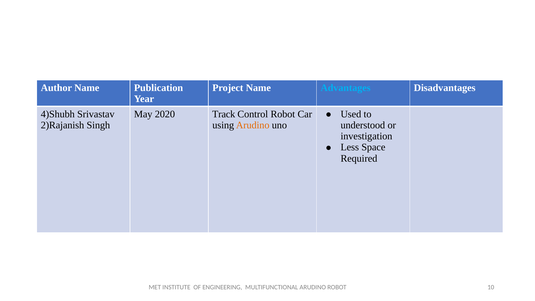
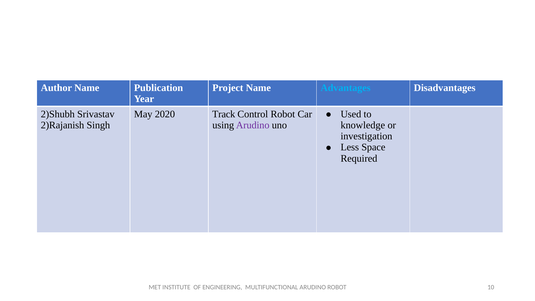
4)Shubh: 4)Shubh -> 2)Shubh (58, 114)
Arudino colour: orange -> purple (253, 125)
understood: understood -> knowledge (363, 125)
